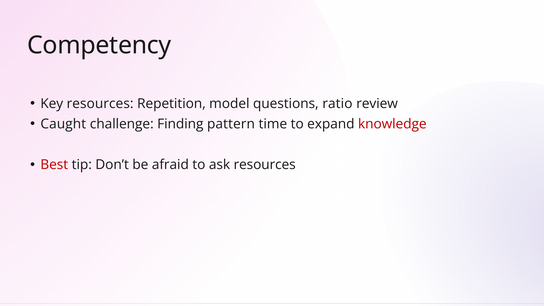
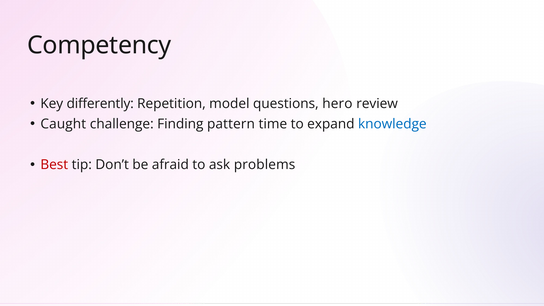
Key resources: resources -> differently (100, 104)
ratio: ratio -> hero (337, 104)
knowledge colour: red -> blue (392, 124)
ask resources: resources -> problems (265, 165)
